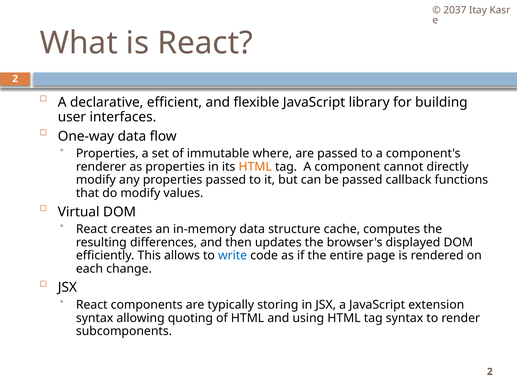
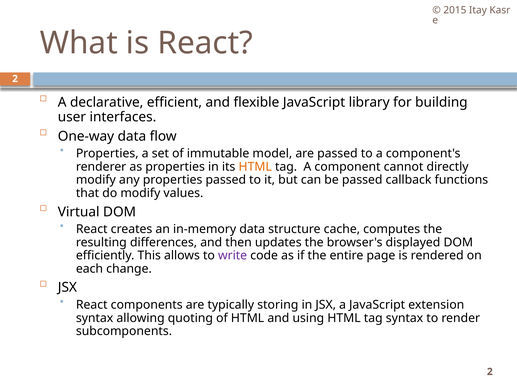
2037: 2037 -> 2015 (455, 10)
where: where -> model (272, 153)
write colour: blue -> purple (233, 255)
